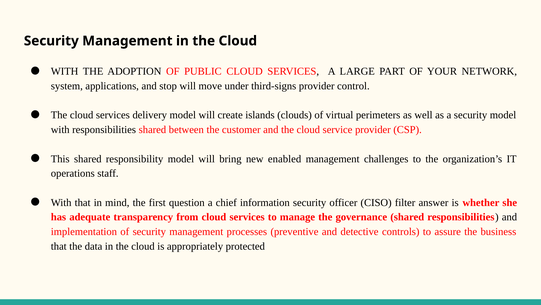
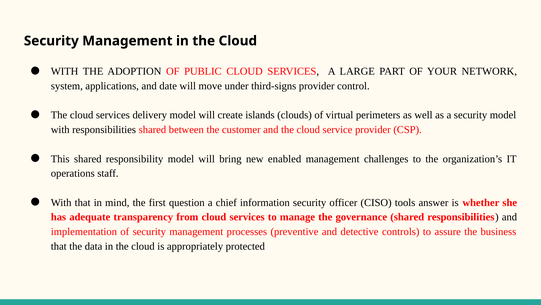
stop: stop -> date (168, 86)
filter: filter -> tools (405, 202)
